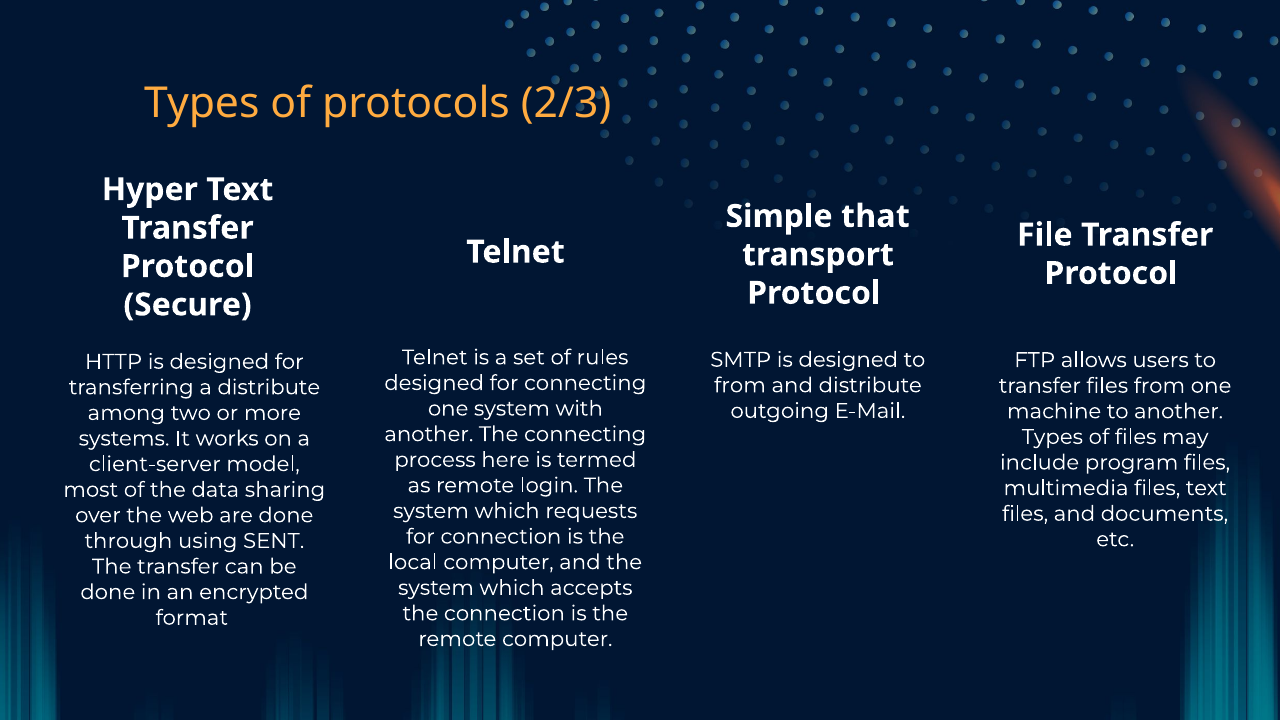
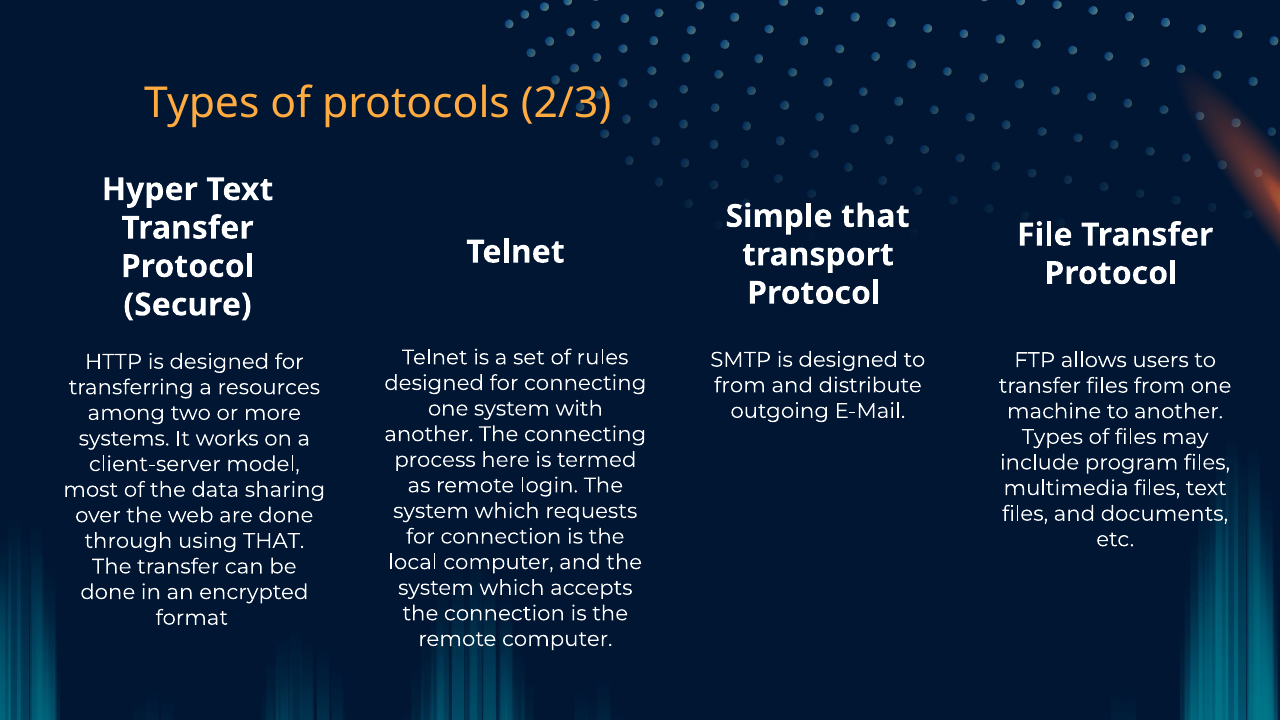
a distribute: distribute -> resources (269, 387)
using SENT: SENT -> THAT (274, 541)
